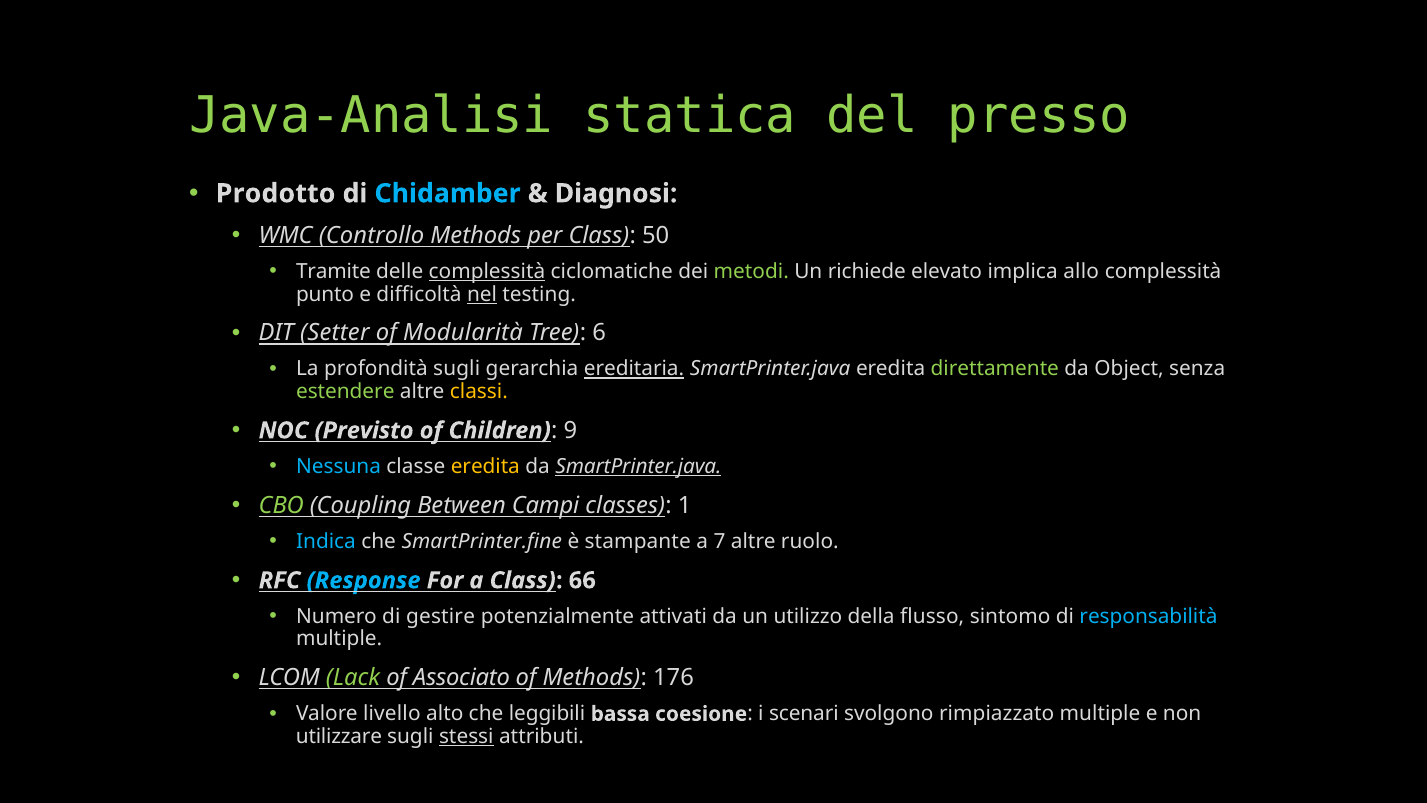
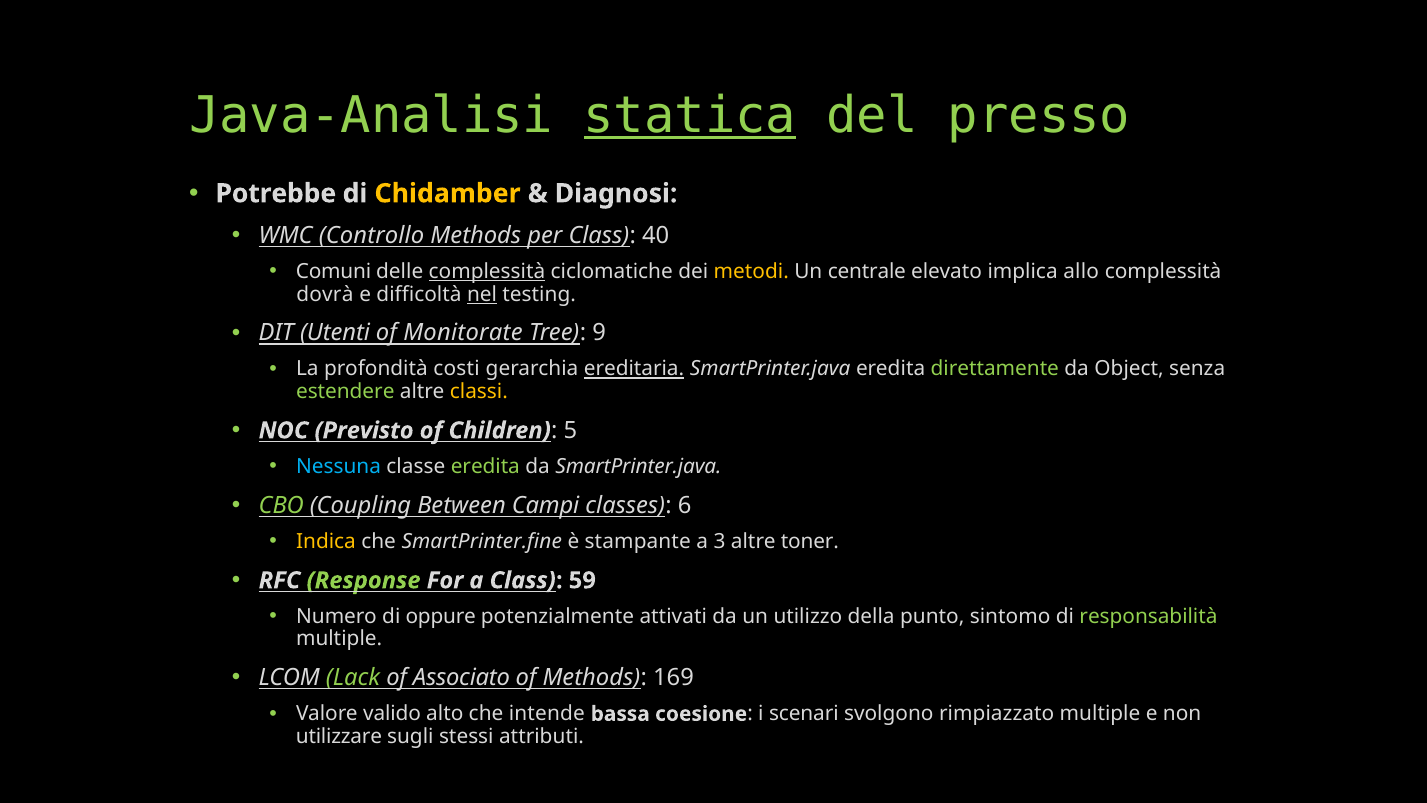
statica underline: none -> present (690, 116)
Prodotto: Prodotto -> Potrebbe (276, 193)
Chidamber colour: light blue -> yellow (448, 193)
50: 50 -> 40 (656, 236)
Tramite: Tramite -> Comuni (333, 272)
metodi colour: light green -> yellow (751, 272)
richiede: richiede -> centrale (867, 272)
punto: punto -> dovrà (325, 294)
Setter: Setter -> Utenti (335, 333)
Modularità: Modularità -> Monitorate (463, 333)
6: 6 -> 9 (599, 333)
profondità sugli: sugli -> costi (457, 369)
9: 9 -> 5 (570, 430)
eredita colour: yellow -> light green (485, 466)
SmartPrinter.java underline: present -> none (638, 466)
1: 1 -> 6 (685, 505)
Indica colour: light blue -> yellow (326, 541)
7: 7 -> 3 (719, 541)
ruolo: ruolo -> toner (810, 541)
Response colour: light blue -> light green (364, 580)
66: 66 -> 59 (582, 580)
gestire: gestire -> oppure (441, 616)
flusso: flusso -> punto (932, 616)
responsabilità colour: light blue -> light green (1148, 616)
176: 176 -> 169 (673, 678)
livello: livello -> valido (392, 714)
leggibili: leggibili -> intende (547, 714)
stessi underline: present -> none (466, 736)
